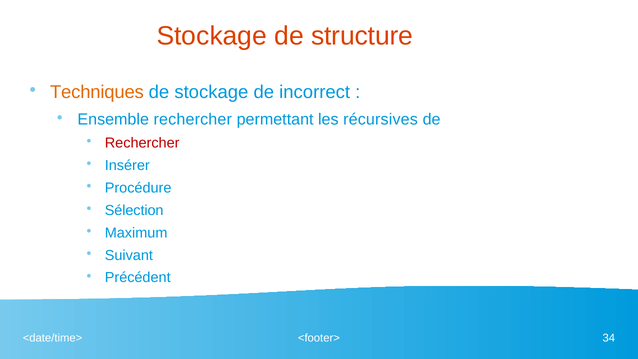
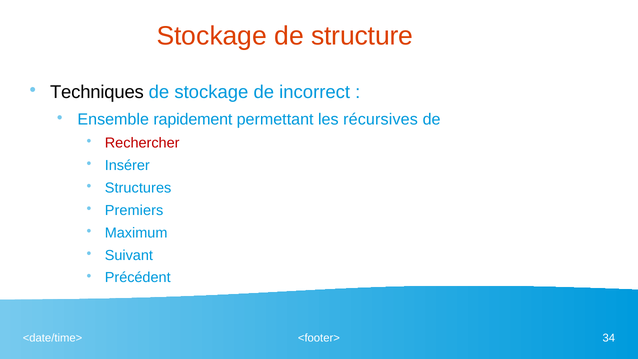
Techniques colour: orange -> black (97, 92)
Ensemble rechercher: rechercher -> rapidement (193, 120)
Procédure: Procédure -> Structures (138, 188)
Sélection: Sélection -> Premiers (134, 210)
